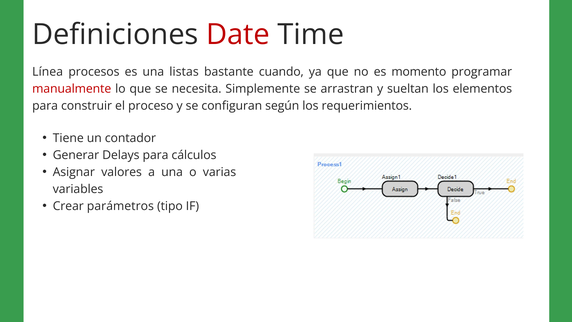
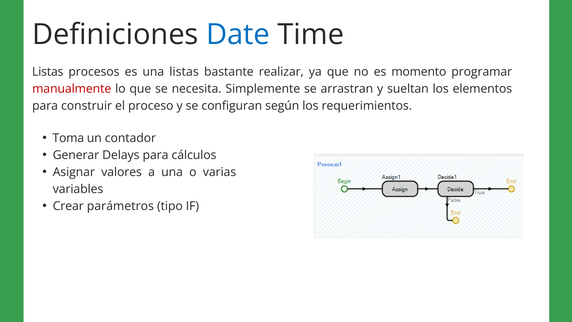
Date colour: red -> blue (238, 35)
Línea: Línea -> Listas (48, 72)
cuando: cuando -> realizar (281, 72)
Tiene: Tiene -> Toma (68, 138)
